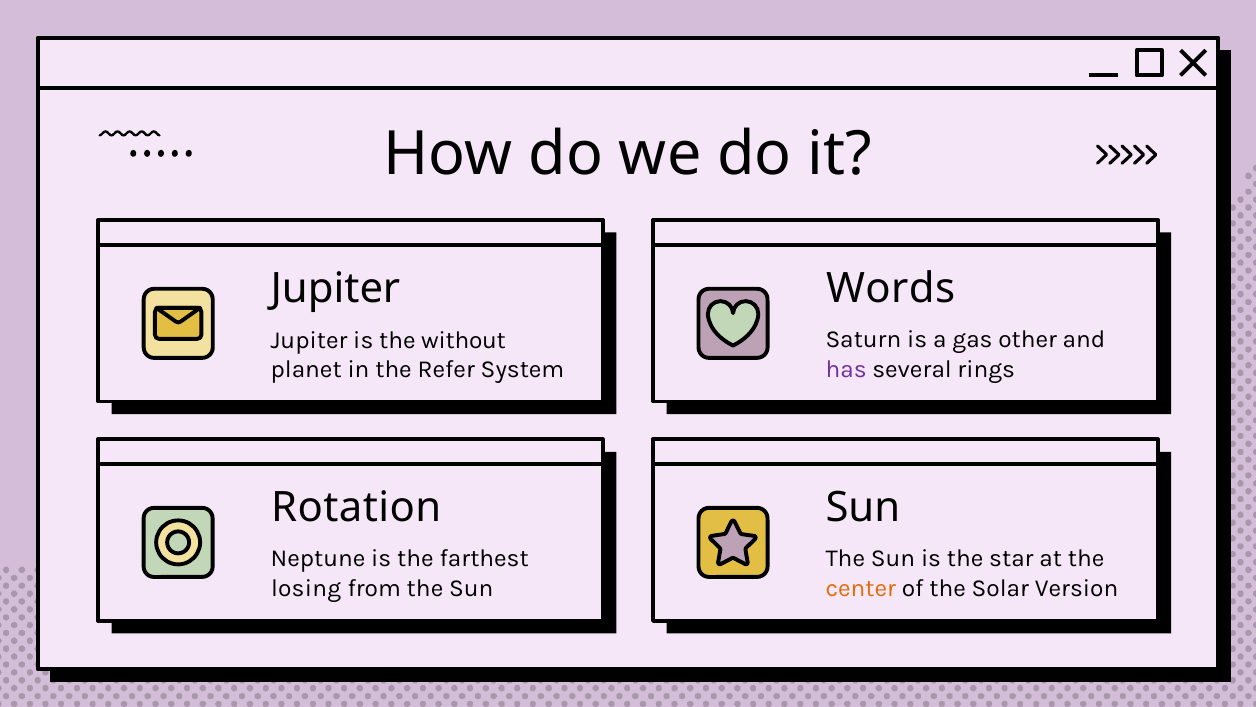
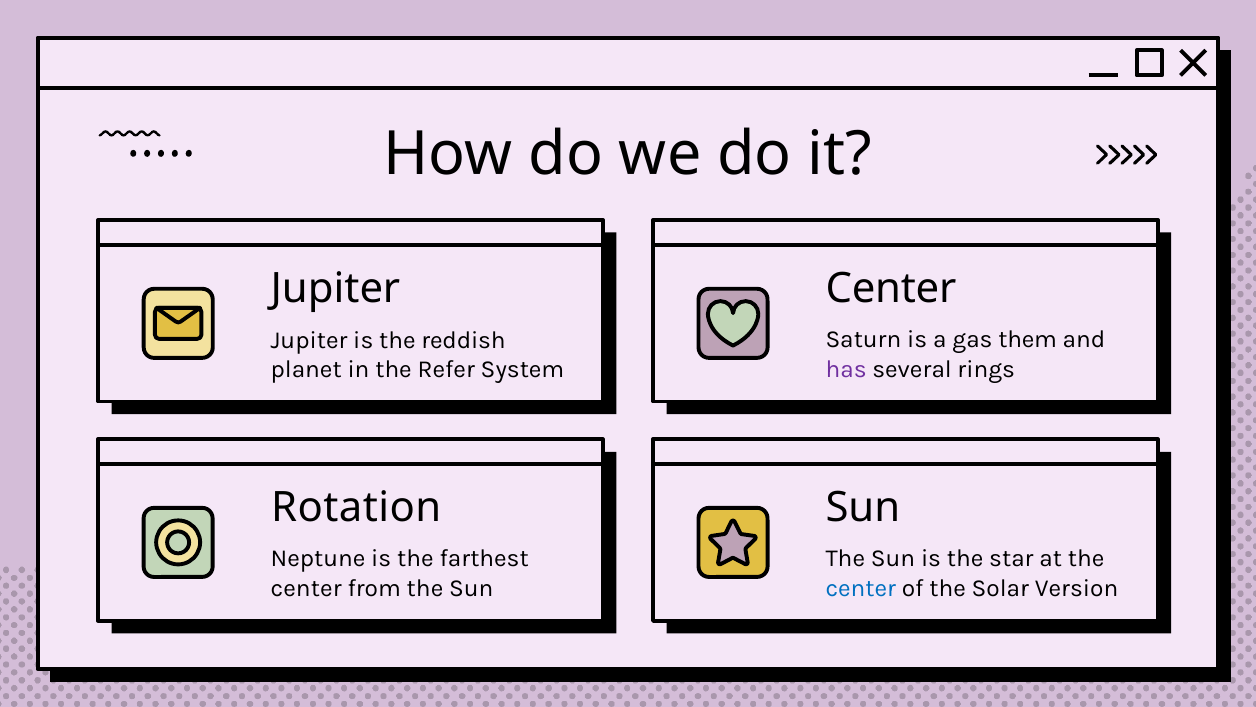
Jupiter Words: Words -> Center (891, 288)
other: other -> them (1028, 339)
without: without -> reddish (464, 340)
losing: losing -> center (306, 588)
center colour: orange -> blue (861, 588)
